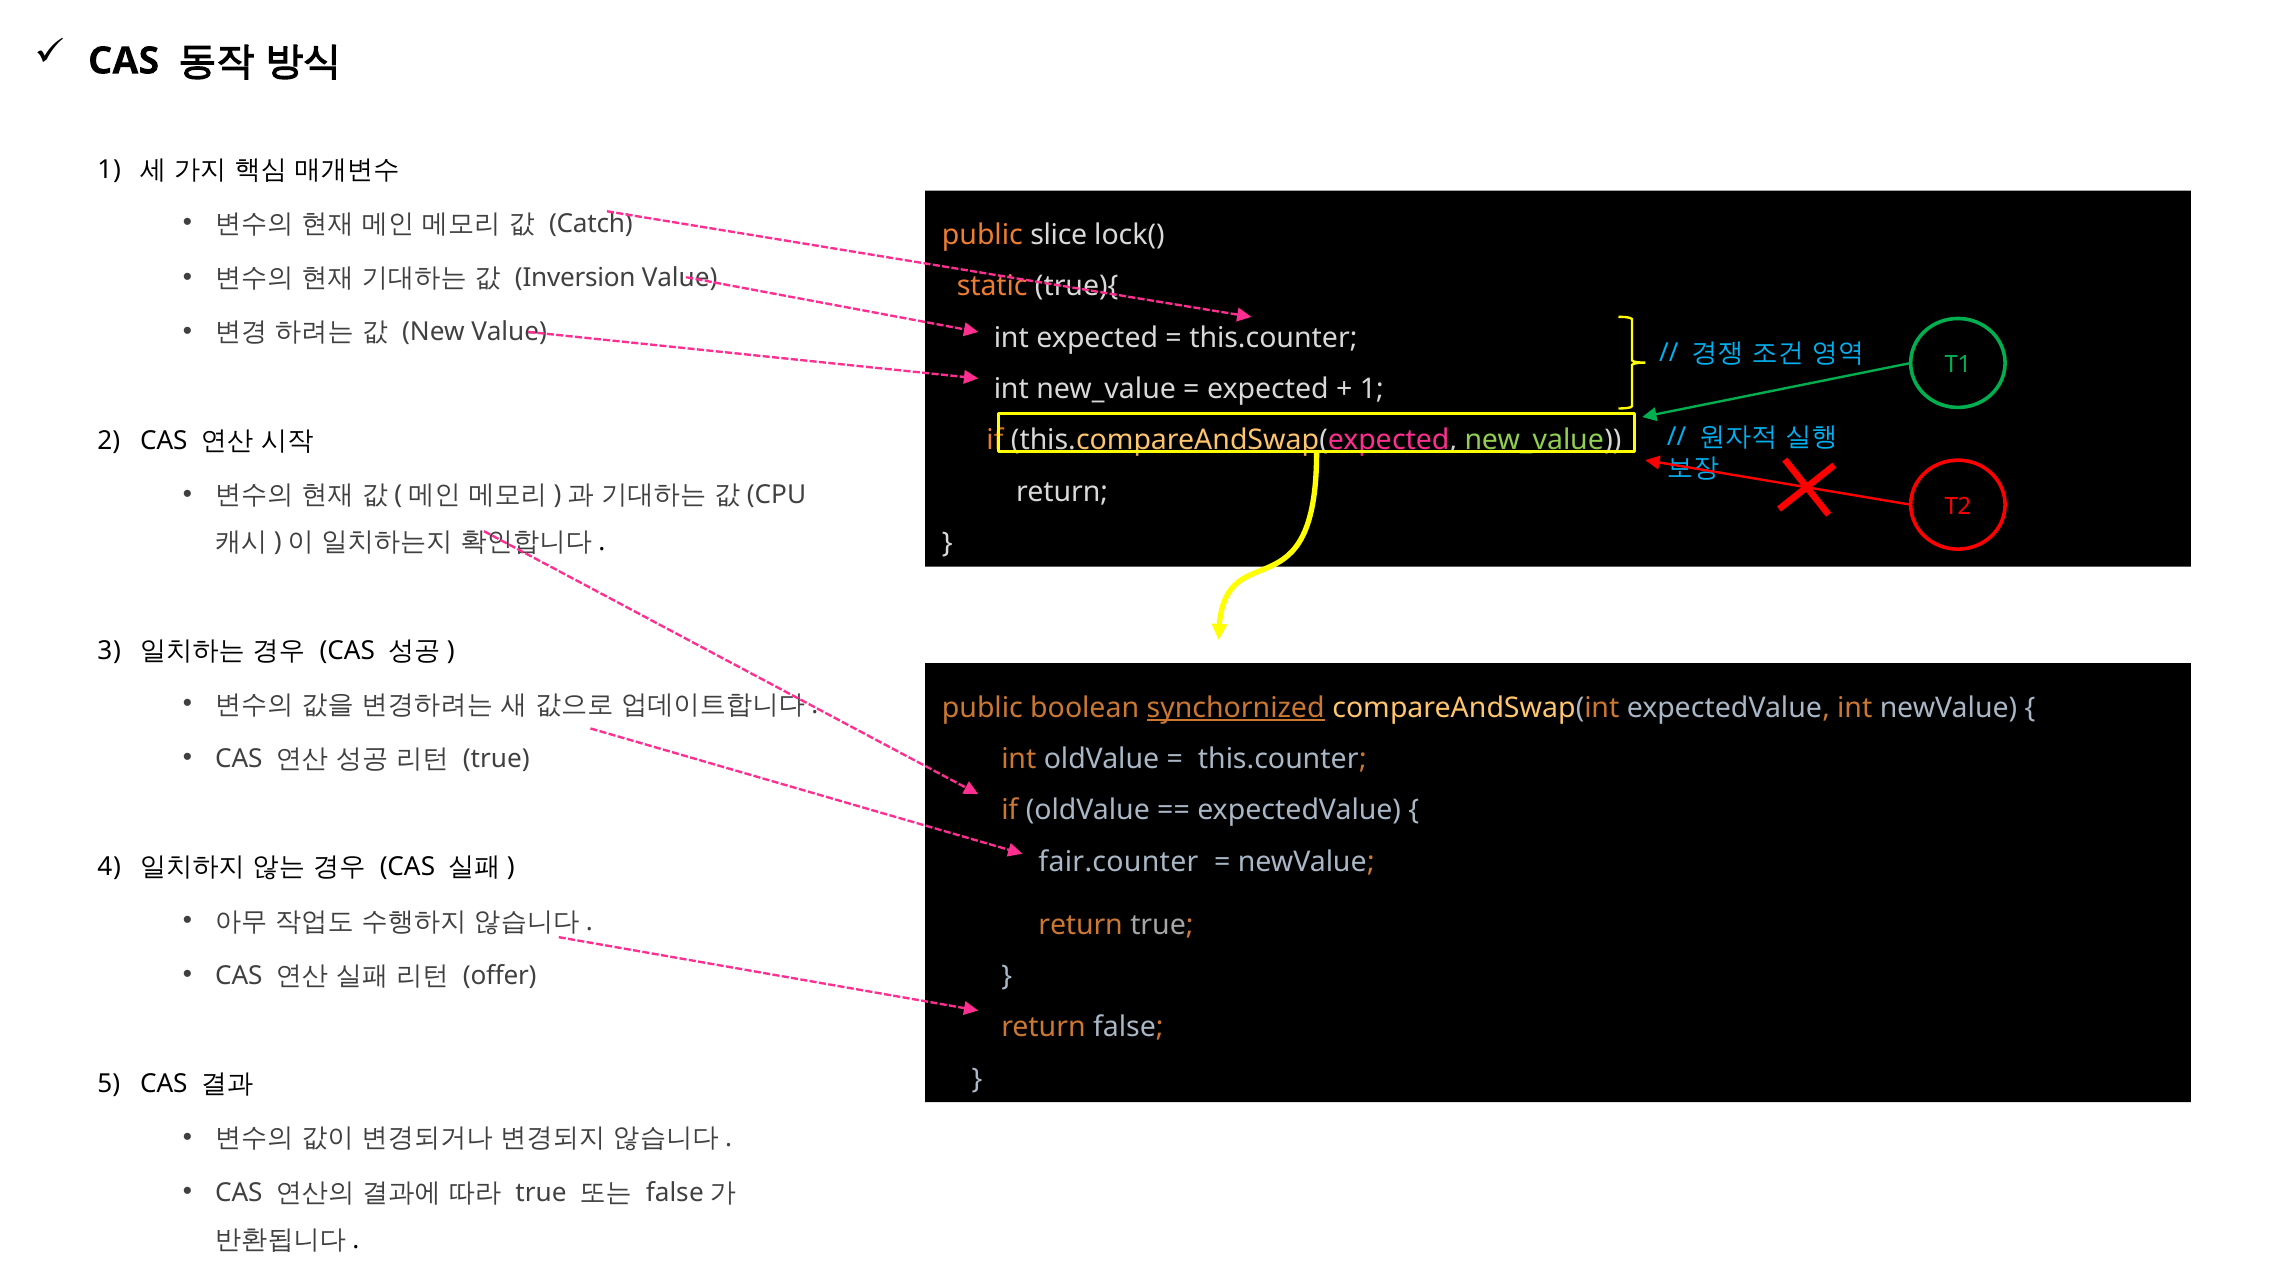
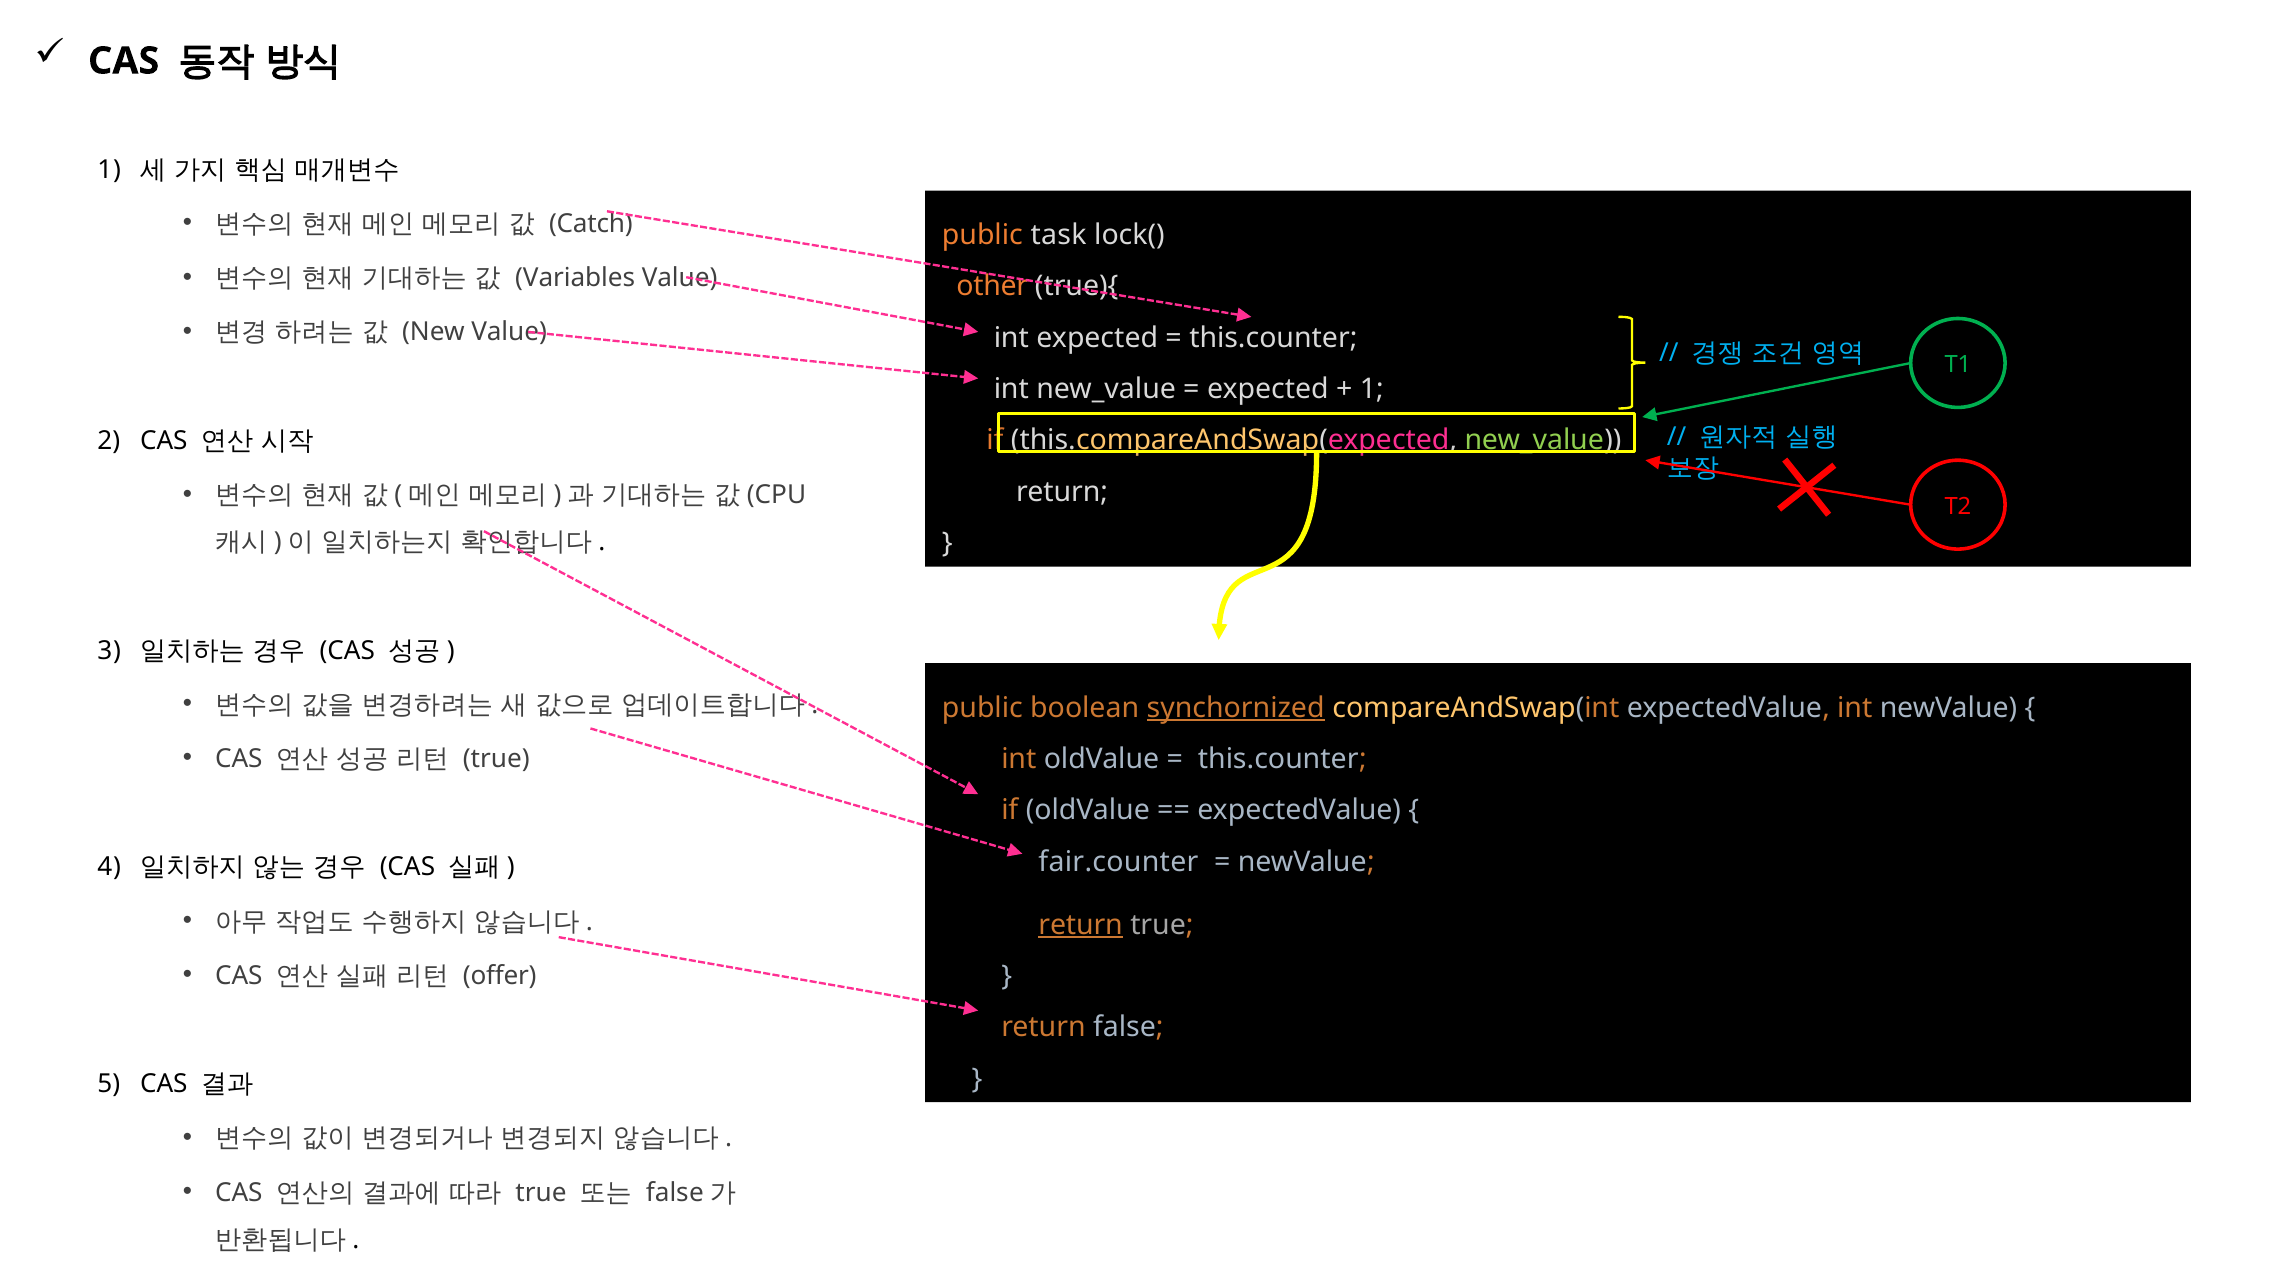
slice: slice -> task (1059, 235)
Inversion: Inversion -> Variables (575, 278)
static: static -> other (992, 287)
return underline: none -> present (1081, 925)
